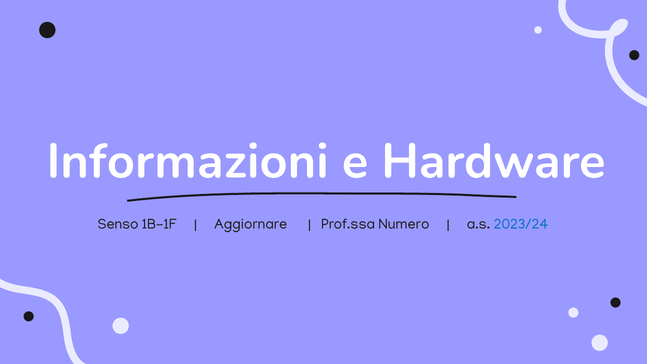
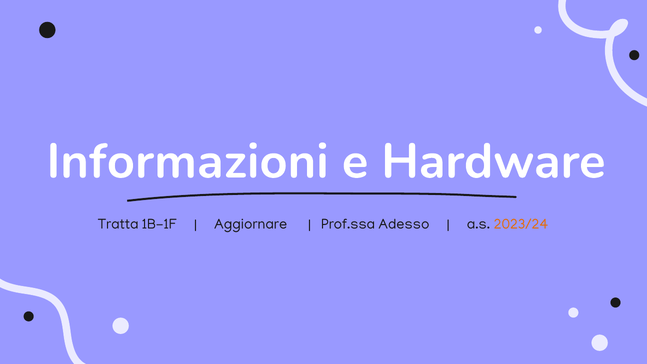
Senso: Senso -> Tratta (118, 224)
Numero: Numero -> Adesso (404, 224)
2023/24 colour: blue -> orange (521, 224)
